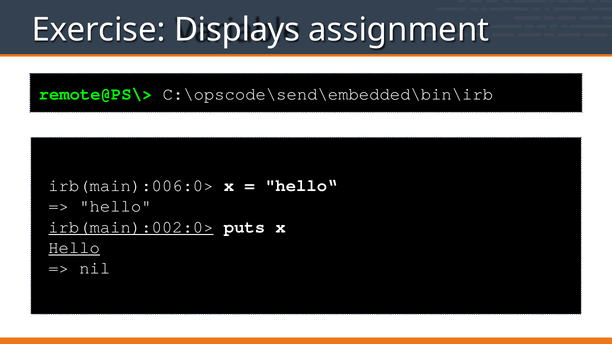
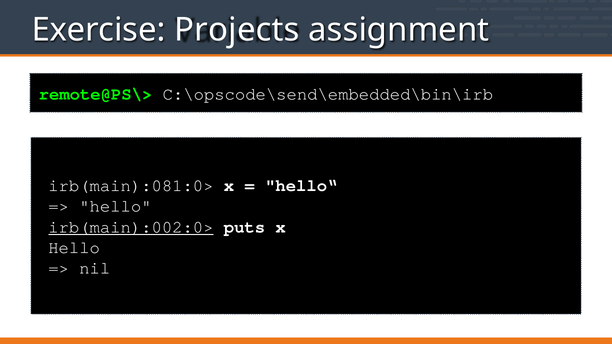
Displays: Displays -> Projects (237, 30)
irb(main):006:0>: irb(main):006:0> -> irb(main):081:0> (131, 186)
Hello underline: present -> none (74, 248)
